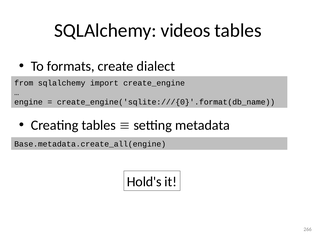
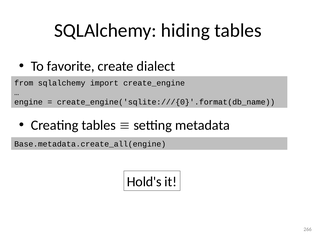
videos: videos -> hiding (185, 31)
formats: formats -> favorite (71, 66)
